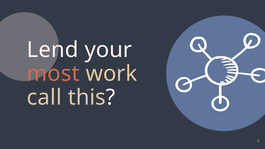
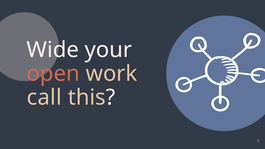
Lend: Lend -> Wide (53, 50)
most: most -> open (53, 74)
